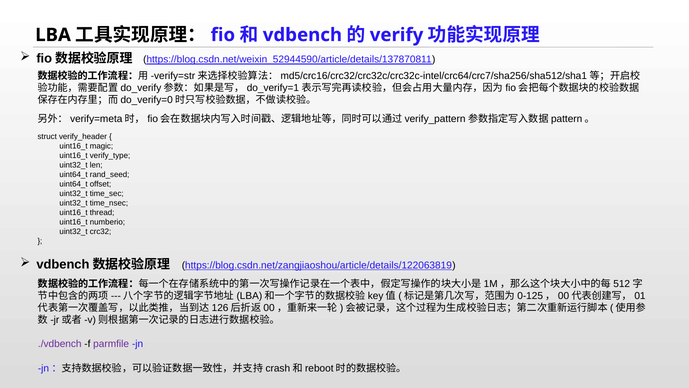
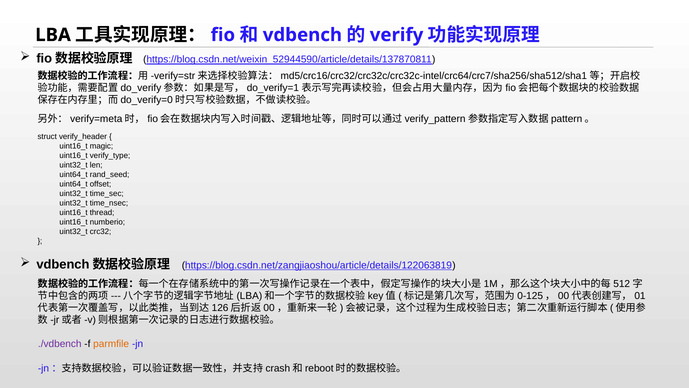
parmfile colour: purple -> orange (111, 344)
